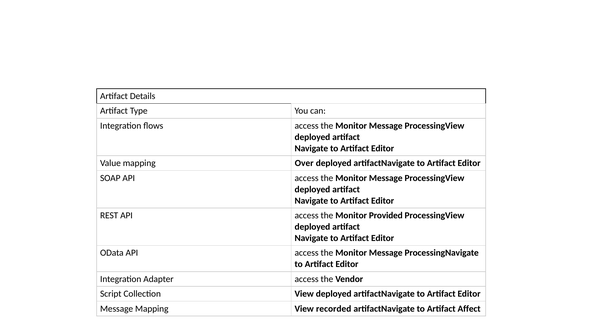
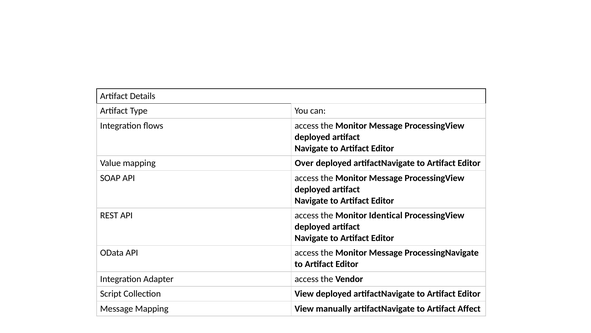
Provided: Provided -> Identical (386, 215)
recorded: recorded -> manually (334, 308)
